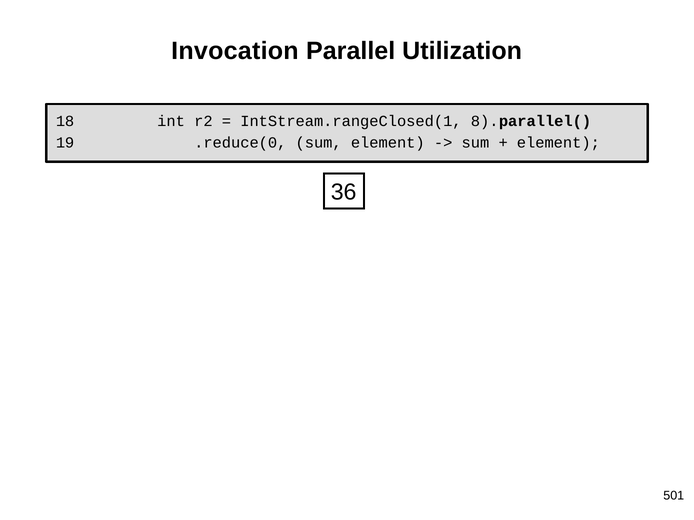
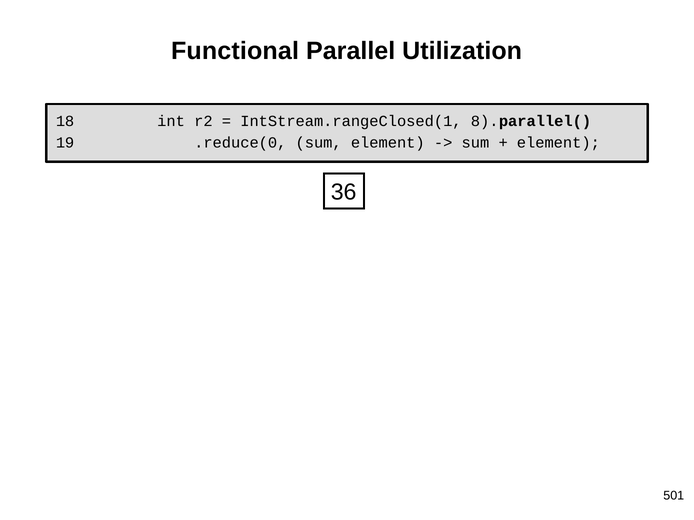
Invocation: Invocation -> Functional (235, 51)
